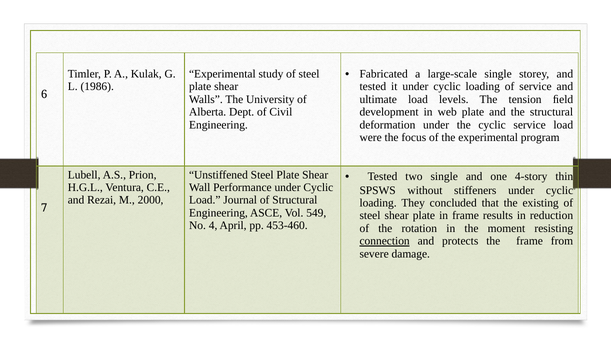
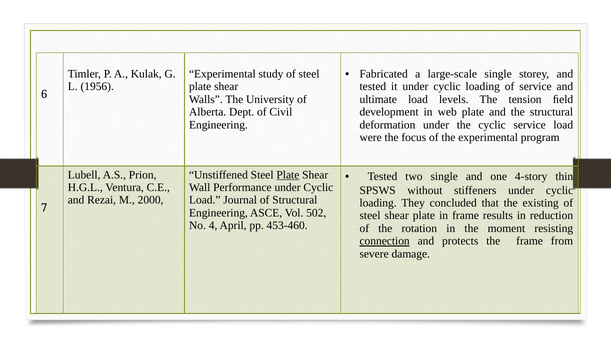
1986: 1986 -> 1956 (97, 87)
Plate underline: none -> present (288, 175)
549: 549 -> 502 (316, 213)
